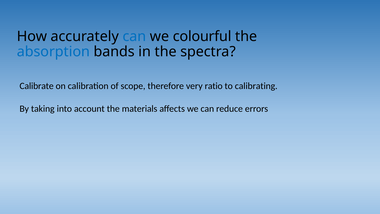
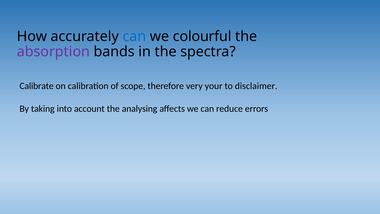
absorption colour: blue -> purple (53, 52)
ratio: ratio -> your (214, 86)
calibrating: calibrating -> disclaimer (256, 86)
materials: materials -> analysing (140, 109)
